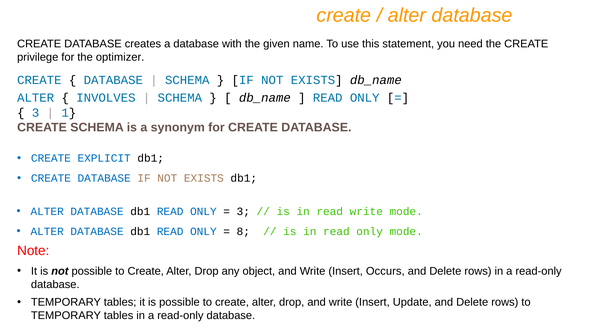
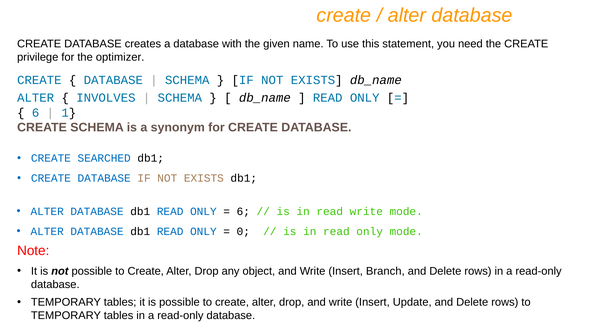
3: 3 -> 6 (36, 113)
EXPLICIT: EXPLICIT -> SEARCHED (104, 158)
3: 3 -> 6 (243, 211)
8: 8 -> 0 (243, 231)
Occurs: Occurs -> Branch (385, 271)
